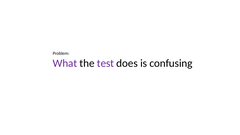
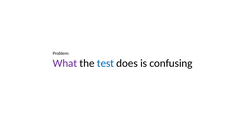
test colour: purple -> blue (105, 63)
